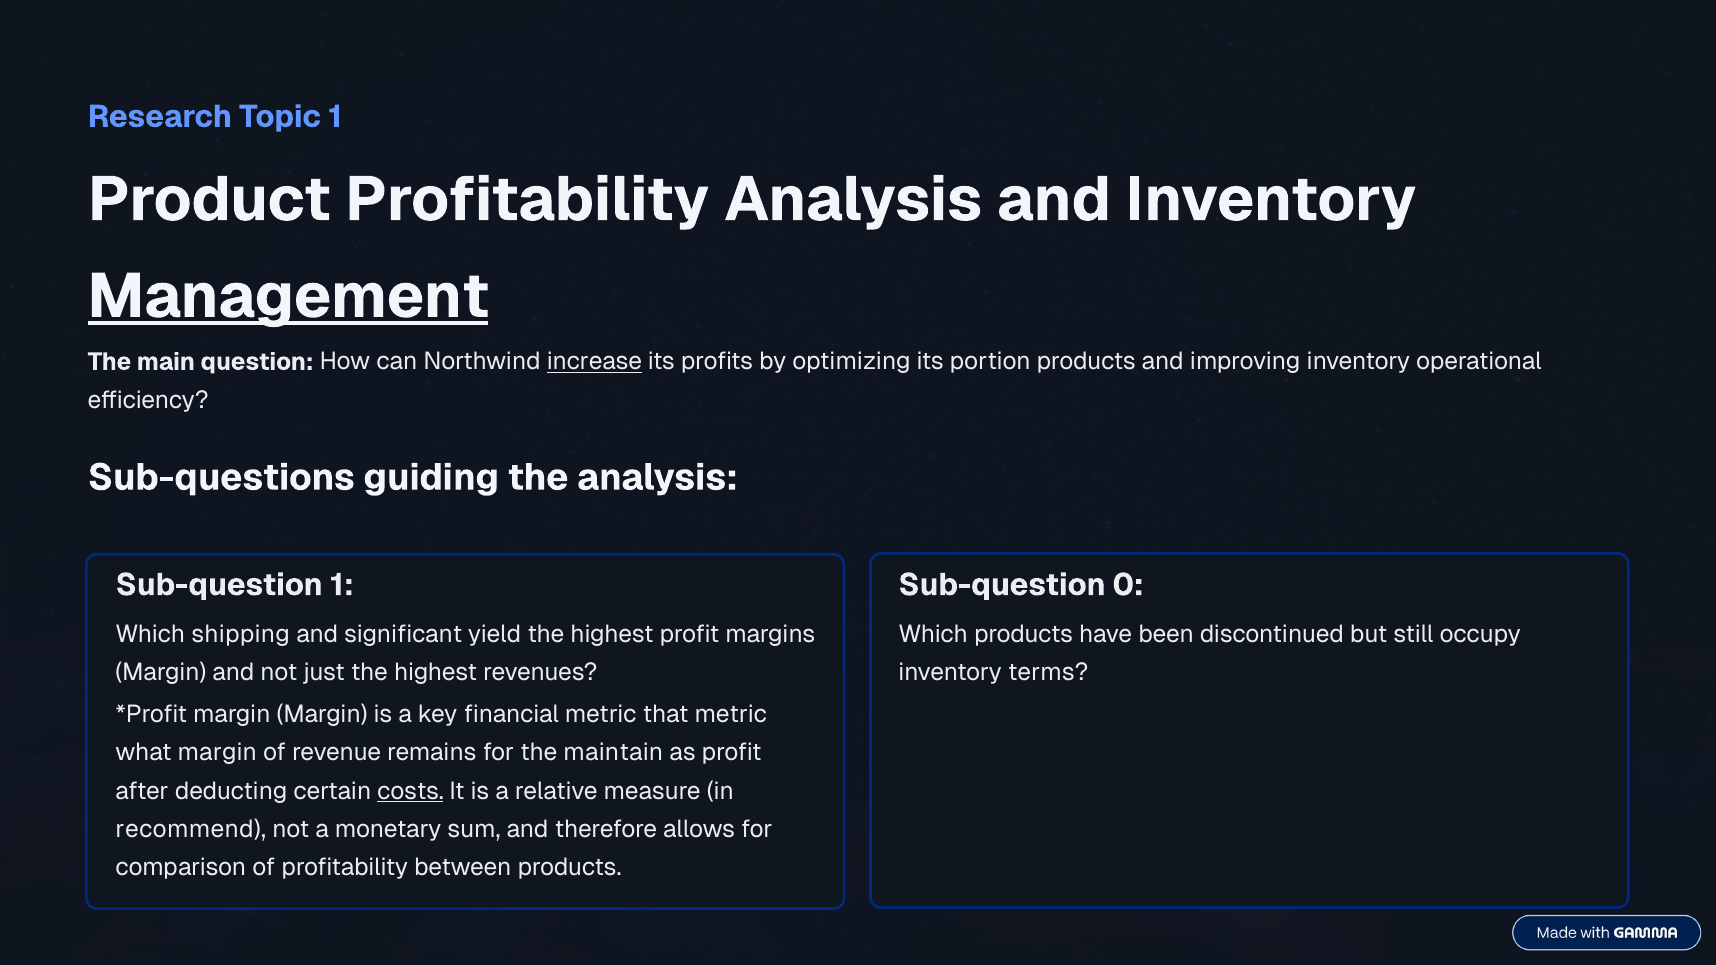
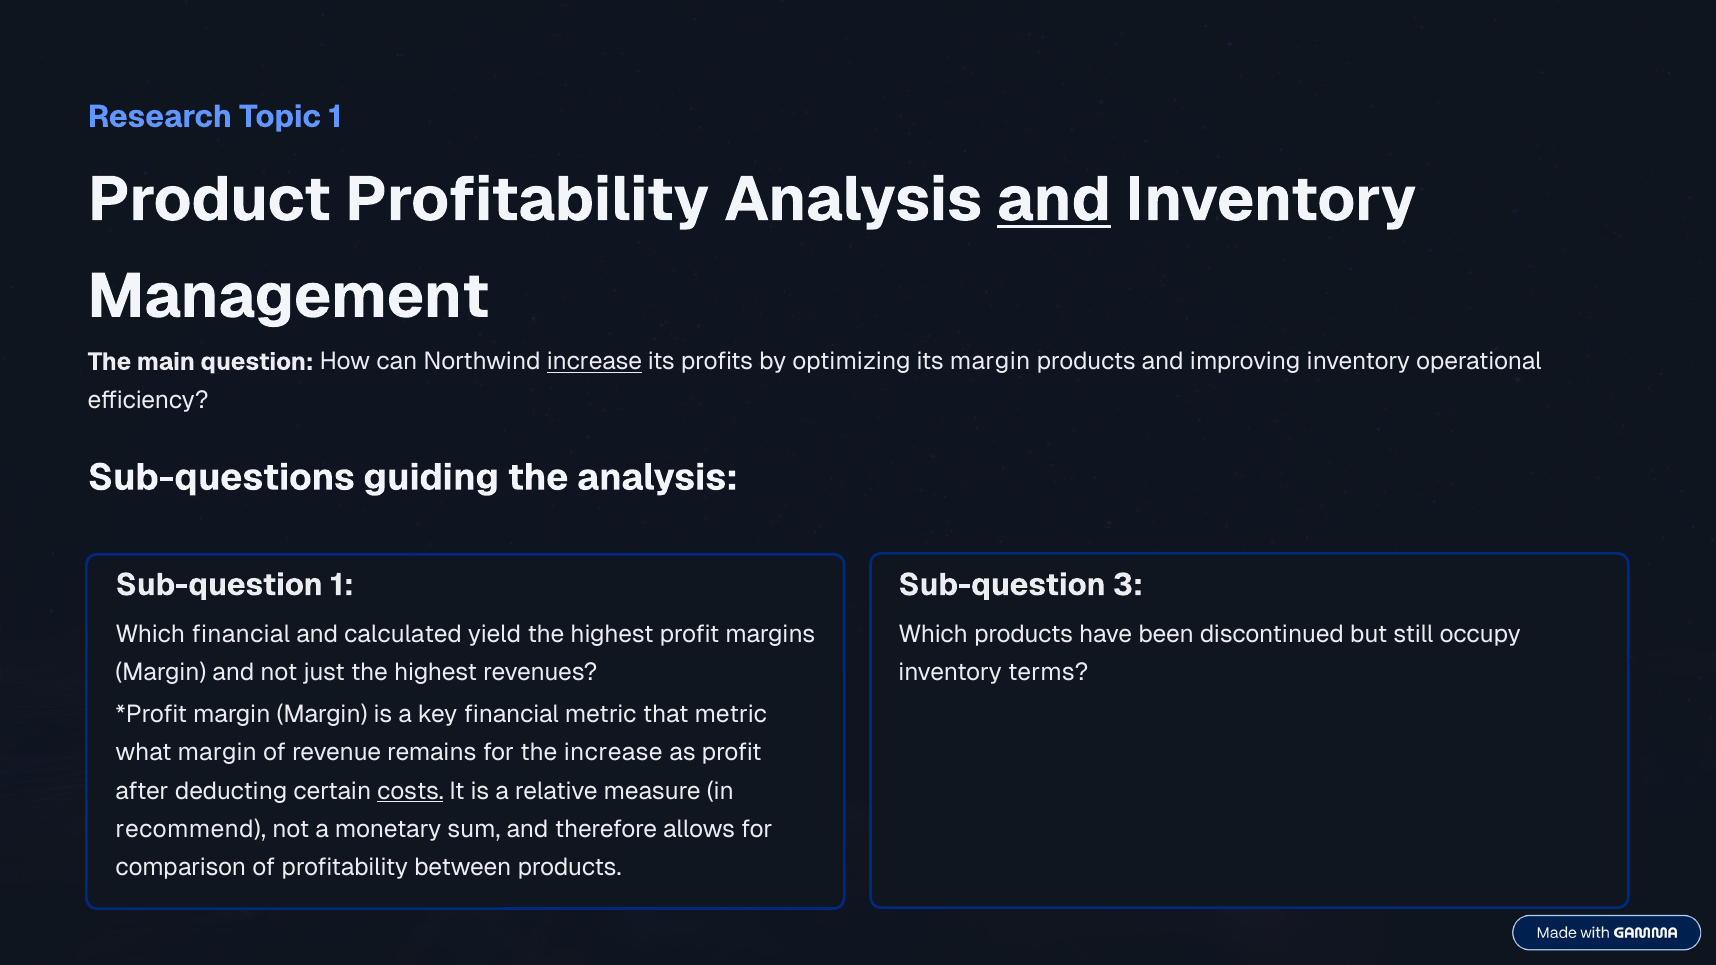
and underline: none -> present (1054, 200)
Management underline: present -> none (288, 296)
its portion: portion -> margin (990, 362)
0: 0 -> 3 (1128, 585)
Which shipping: shipping -> financial (241, 635)
significant: significant -> calculated (403, 635)
the maintain: maintain -> increase (613, 753)
